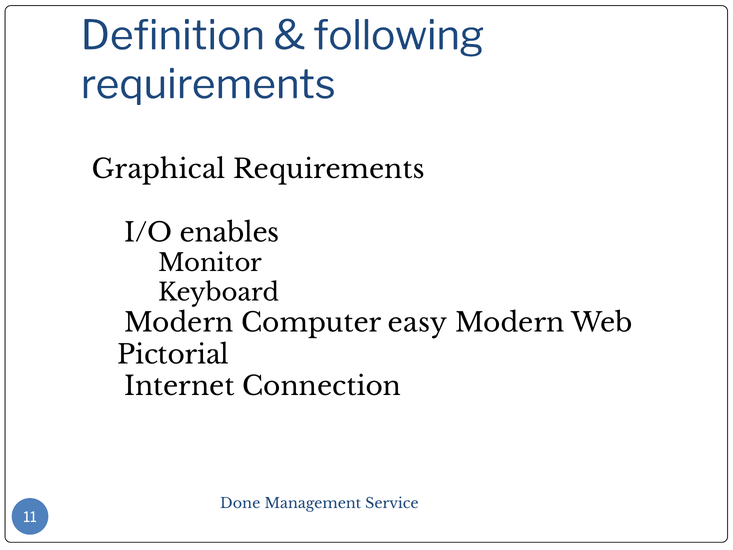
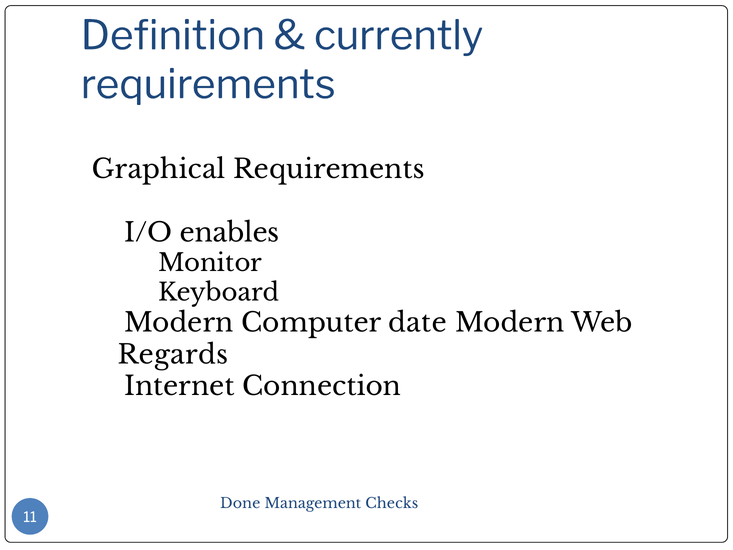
following: following -> currently (399, 36)
easy: easy -> date (417, 323)
Pictorial: Pictorial -> Regards (173, 355)
Service: Service -> Checks (392, 503)
